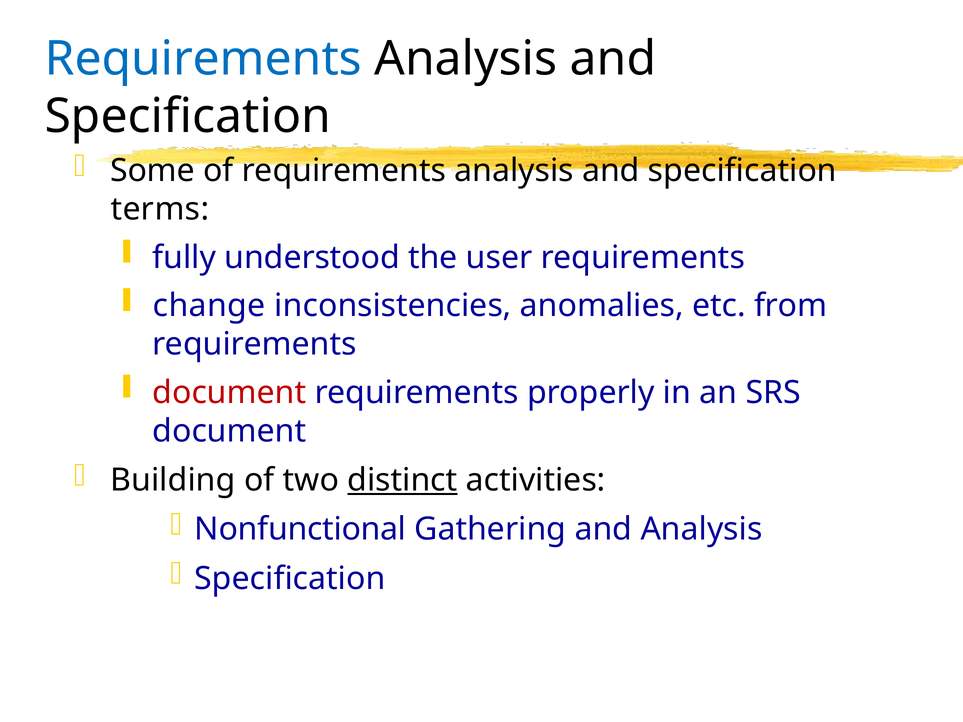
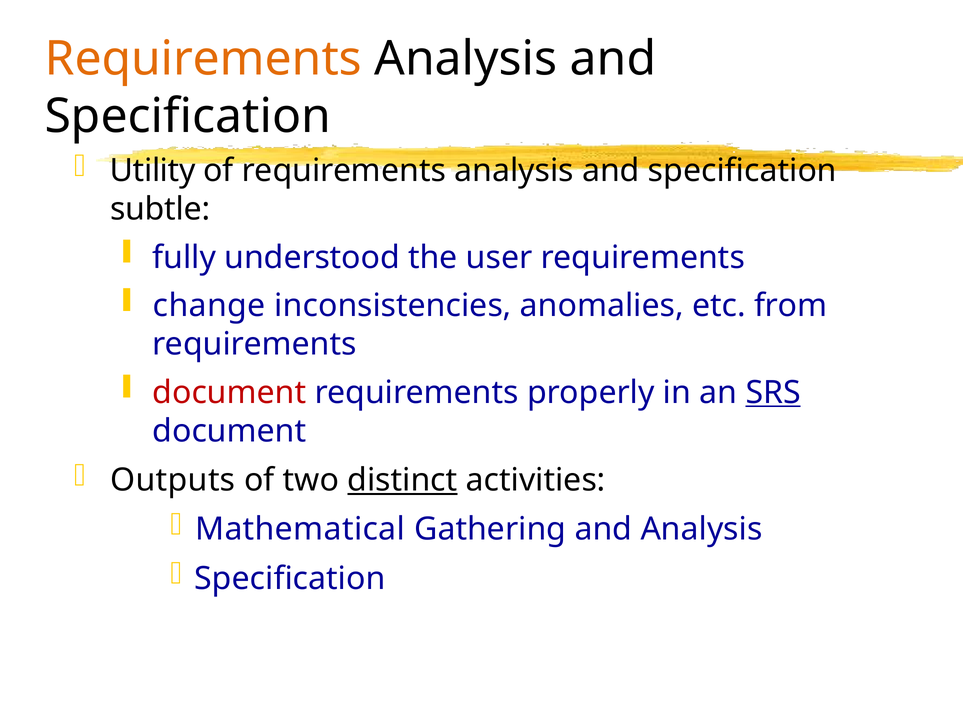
Requirements colour: blue -> orange (203, 59)
Some: Some -> Utility (153, 171)
terms: terms -> subtle (160, 209)
SRS underline: none -> present (773, 393)
Building: Building -> Outputs (173, 480)
Nonfunctional: Nonfunctional -> Mathematical (300, 530)
